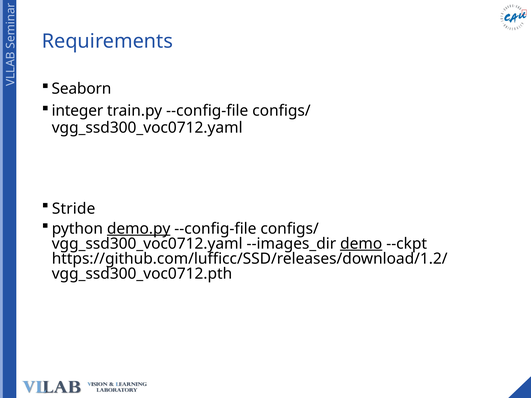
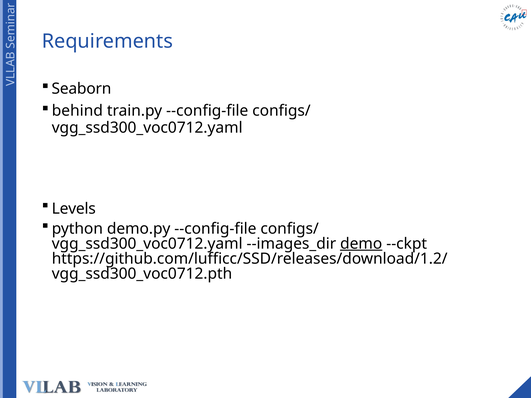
integer: integer -> behind (77, 111)
Stride: Stride -> Levels (74, 209)
demo.py underline: present -> none (139, 229)
